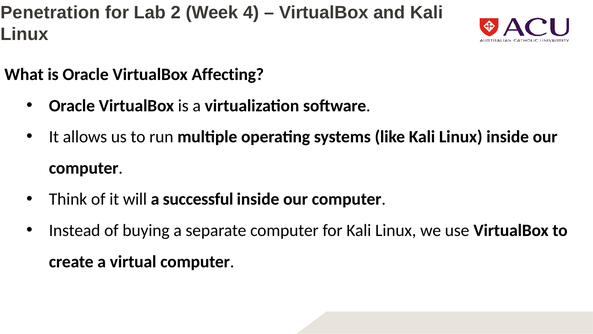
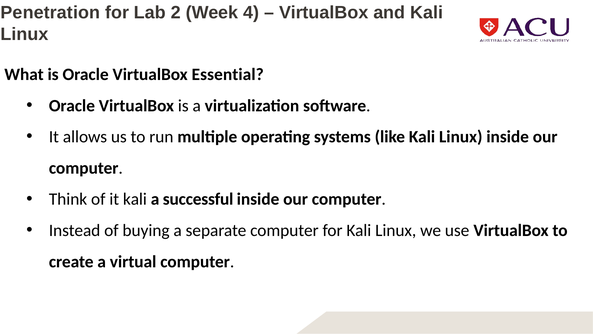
Affecting: Affecting -> Essential (228, 74)
it will: will -> kali (135, 199)
